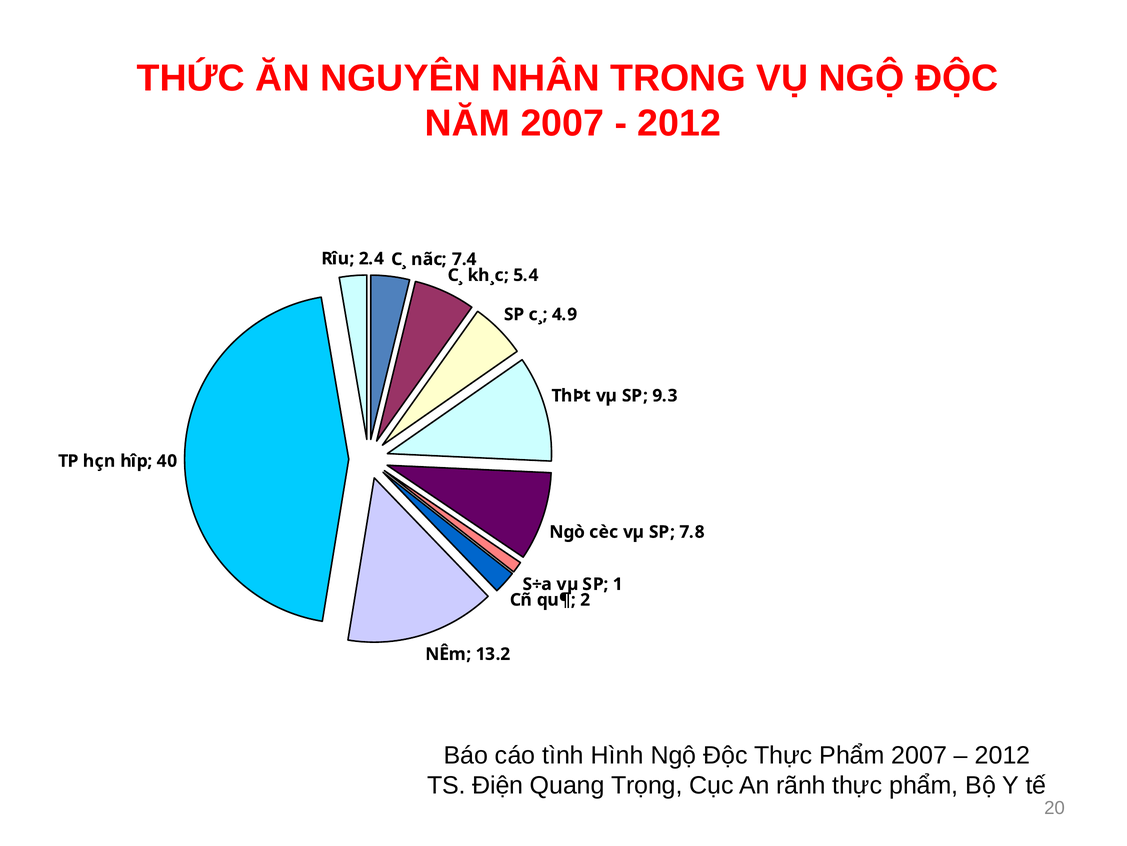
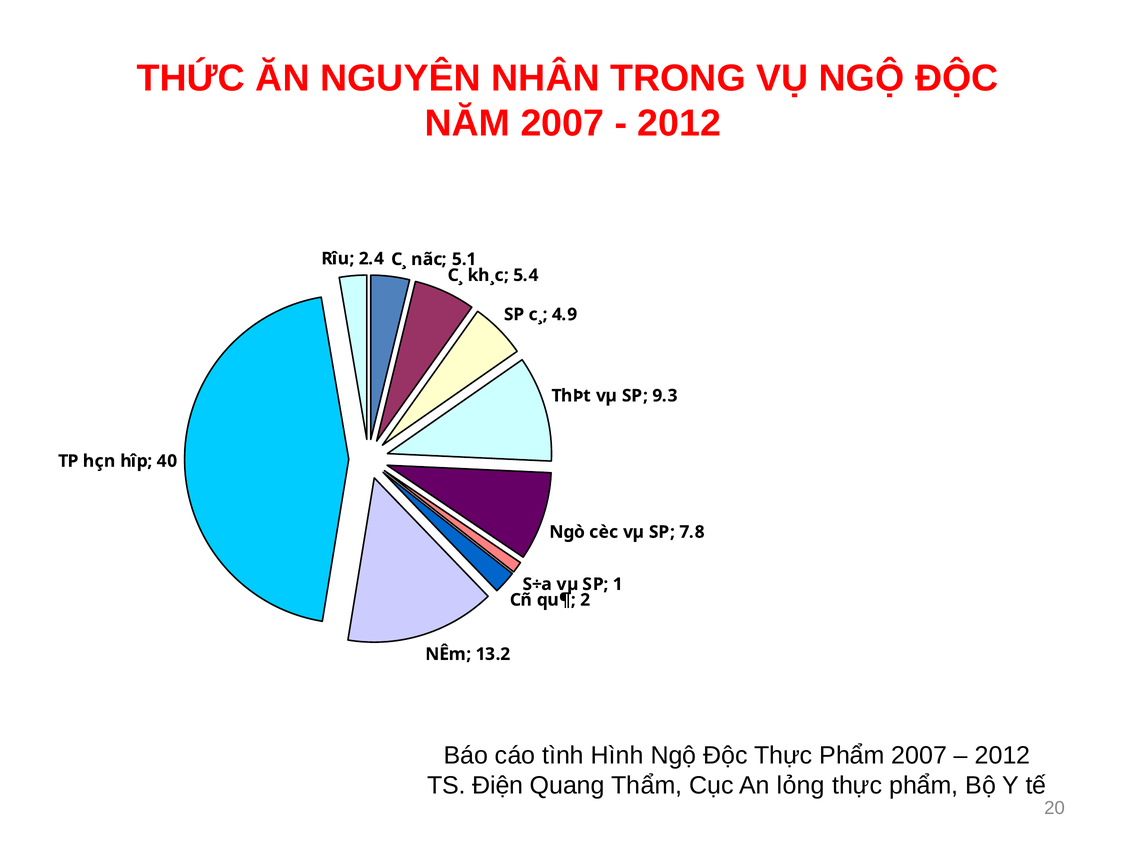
7.4: 7.4 -> 5.1 (464, 259)
Trọng: Trọng -> Thẩm (647, 785)
rãnh: rãnh -> lỏng (801, 785)
